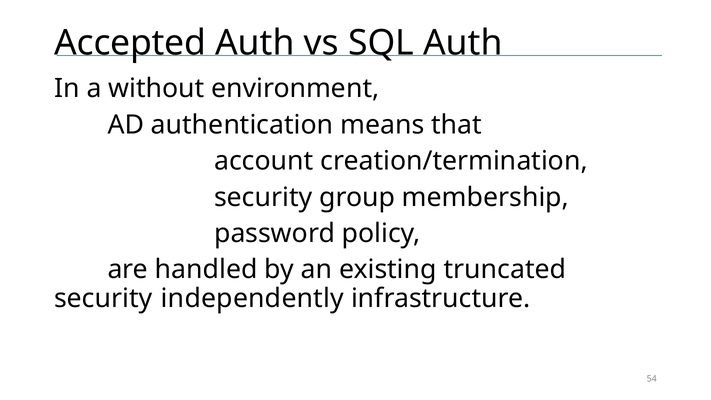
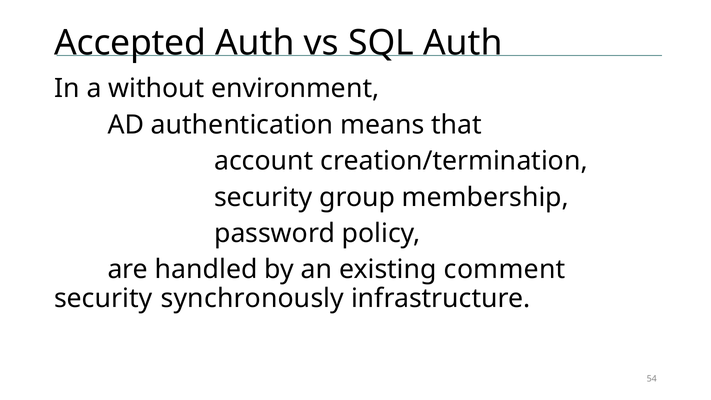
truncated: truncated -> comment (505, 270)
independently: independently -> synchronously (252, 298)
